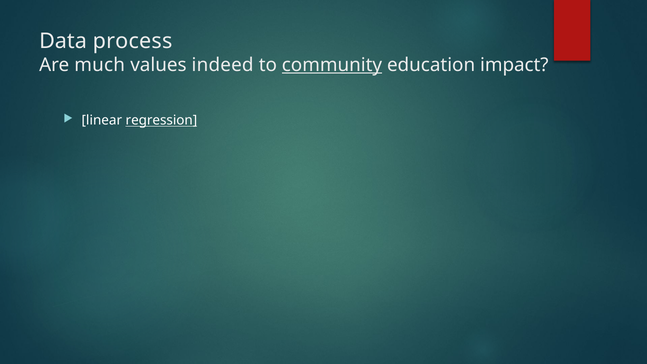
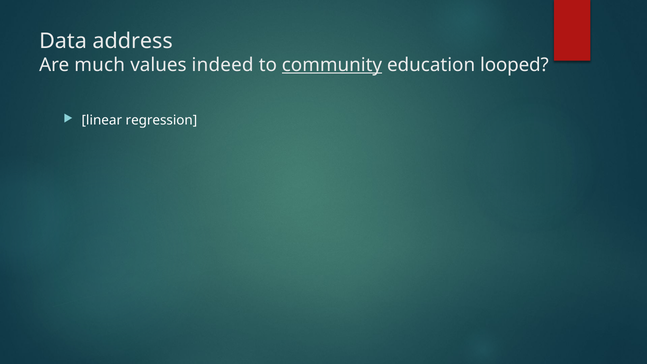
process: process -> address (133, 41)
impact: impact -> looped (514, 65)
regression underline: present -> none (161, 120)
